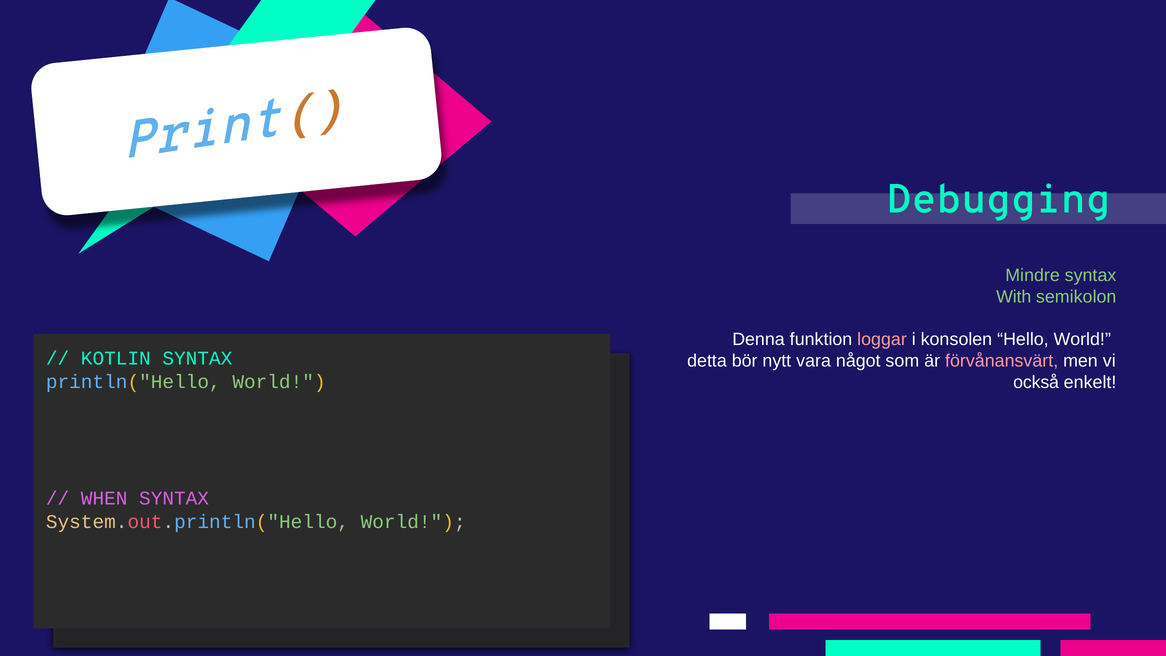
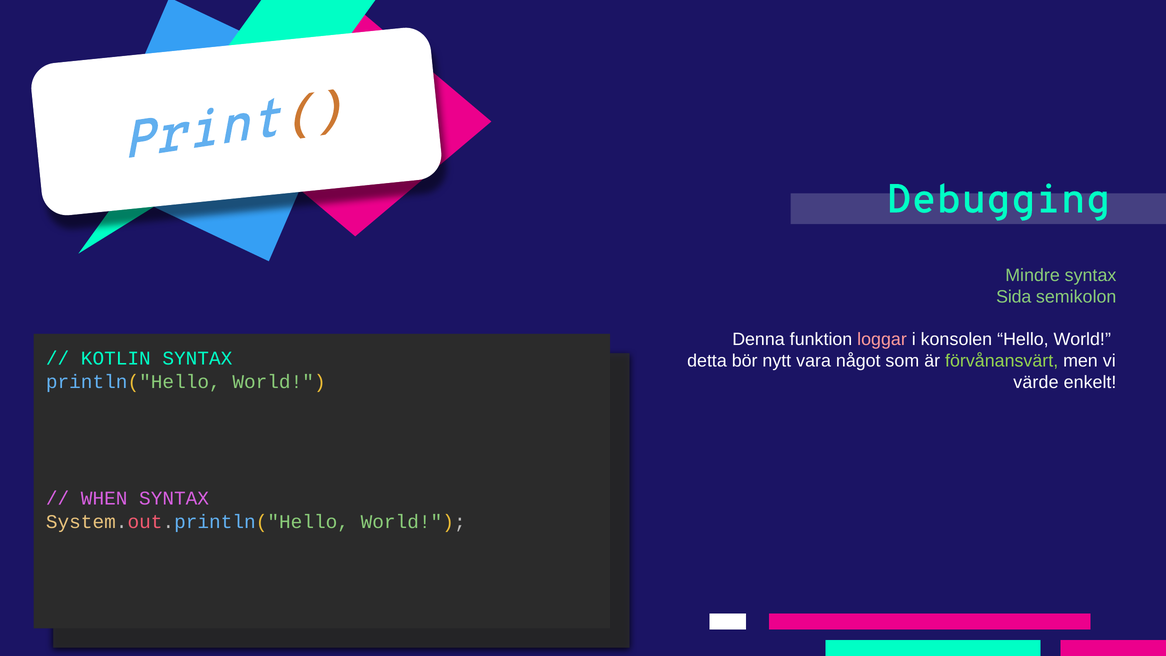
With: With -> Sida (1014, 297)
förvånansvärt colour: pink -> light green (1002, 361)
också: också -> värde (1036, 382)
